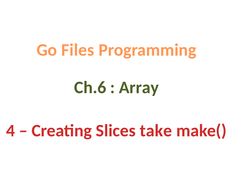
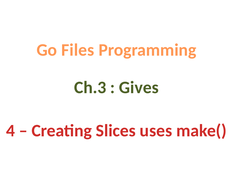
Ch.6: Ch.6 -> Ch.3 (90, 87)
Array: Array -> Gives (139, 87)
take: take -> uses (156, 130)
